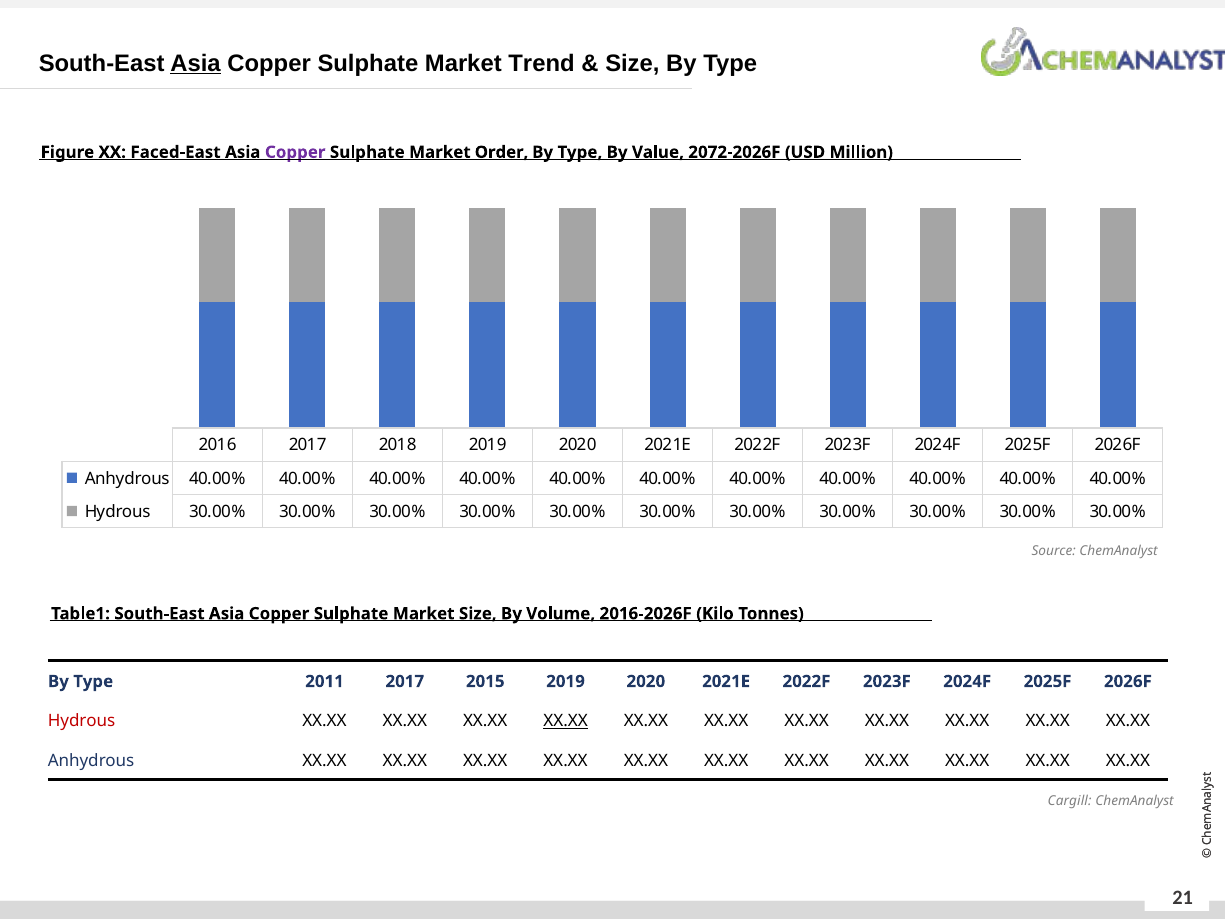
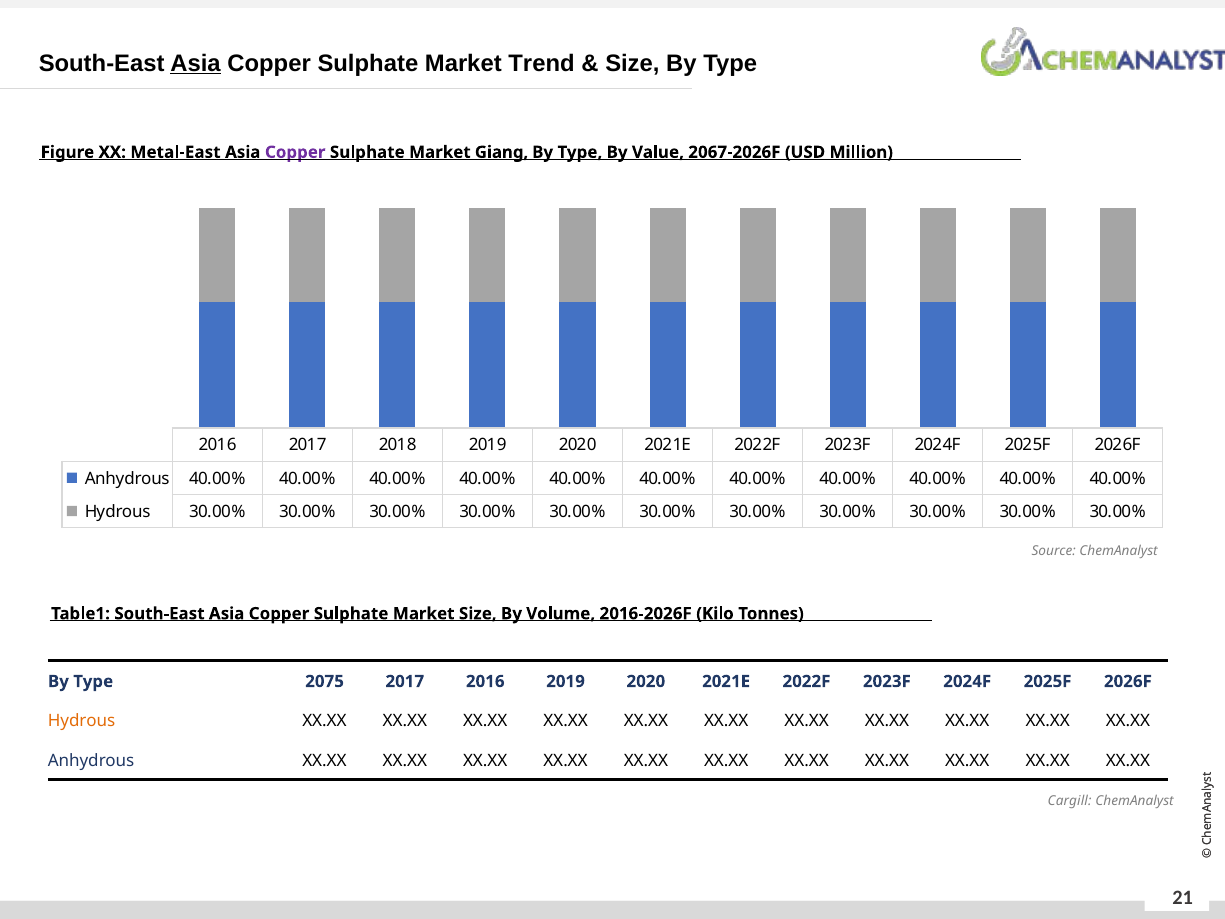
Faced-East: Faced-East -> Metal-East (175, 152)
Order: Order -> Giang (501, 152)
2072-2026F: 2072-2026F -> 2067-2026F (734, 152)
2011: 2011 -> 2075 (325, 681)
2017 2015: 2015 -> 2016 (485, 681)
Hydrous colour: red -> orange (82, 721)
XX.XX underline: present -> none (566, 721)
